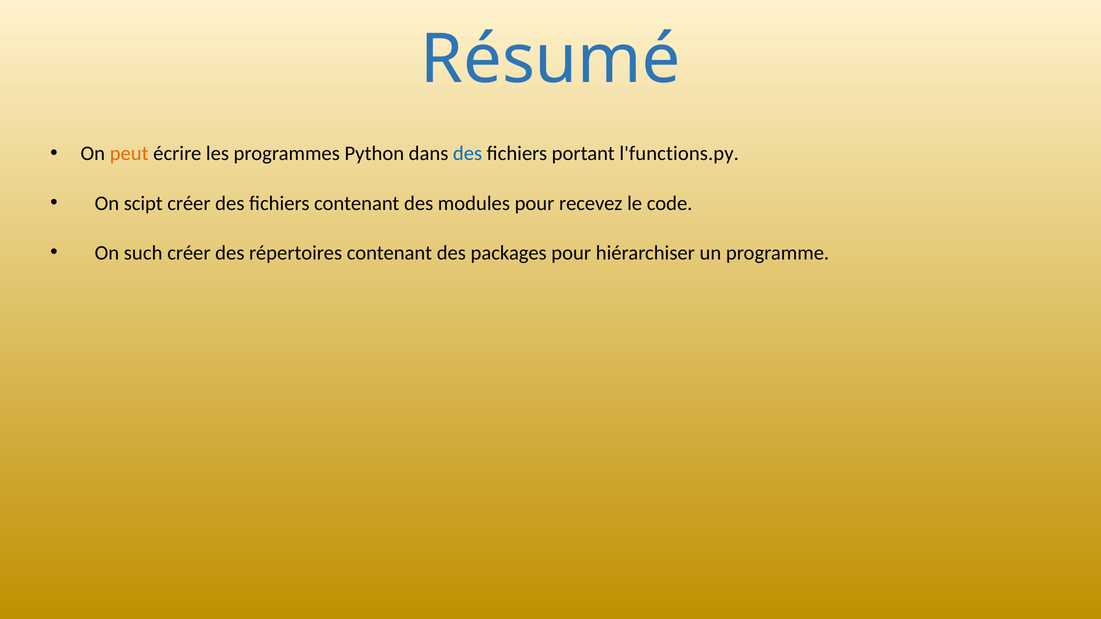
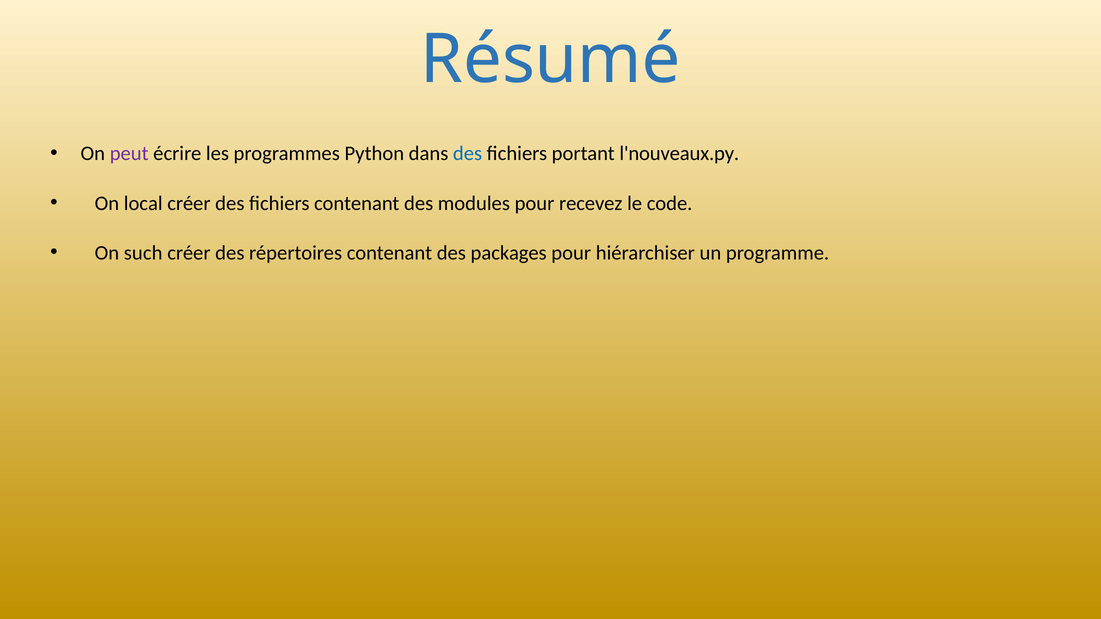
peut colour: orange -> purple (129, 154)
l'functions.py: l'functions.py -> l'nouveaux.py (679, 154)
scipt: scipt -> local (143, 203)
